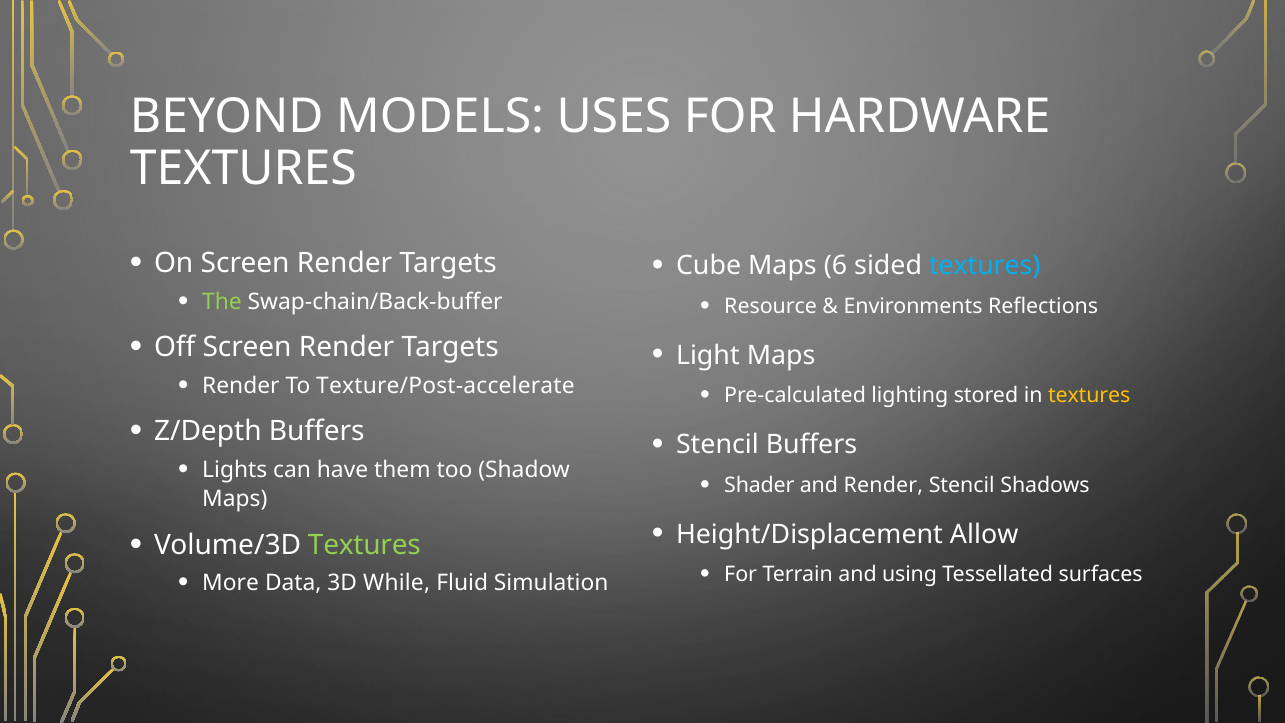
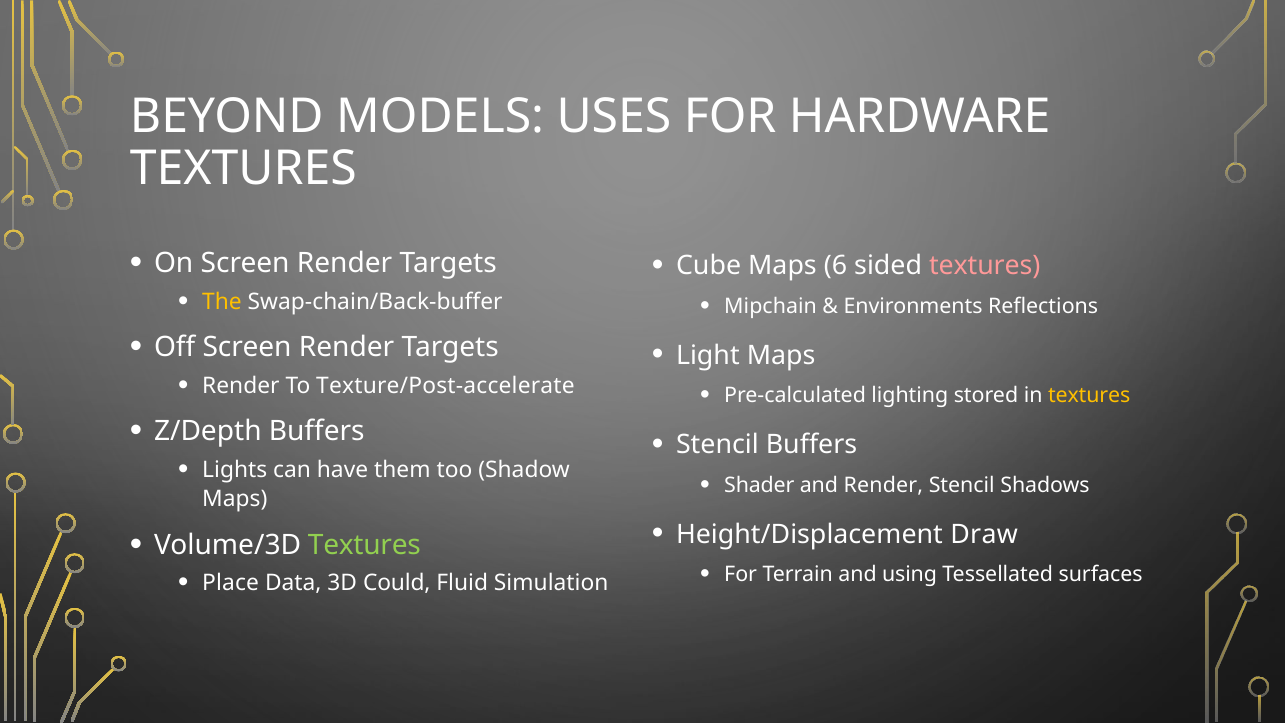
textures colour: light blue -> pink (985, 266)
The colour: light green -> yellow (222, 302)
Resource: Resource -> Mipchain (771, 306)
Allow: Allow -> Draw (984, 534)
More: More -> Place (231, 583)
While: While -> Could (397, 583)
